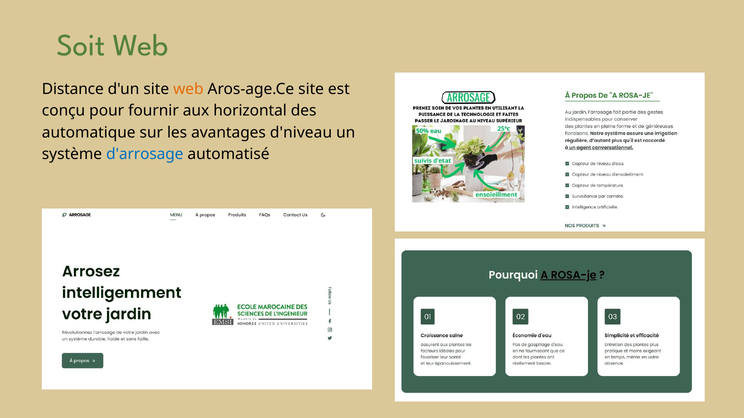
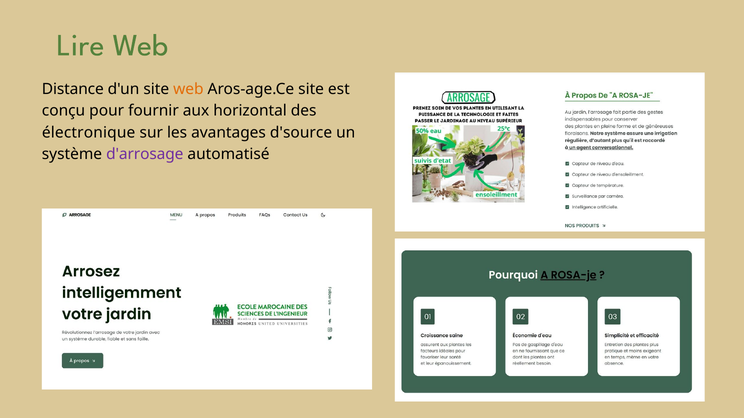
Soit: Soit -> Lire (80, 45)
automatique: automatique -> électronique (89, 133)
d'niveau: d'niveau -> d'source (301, 133)
d'arrosage colour: blue -> purple (145, 154)
